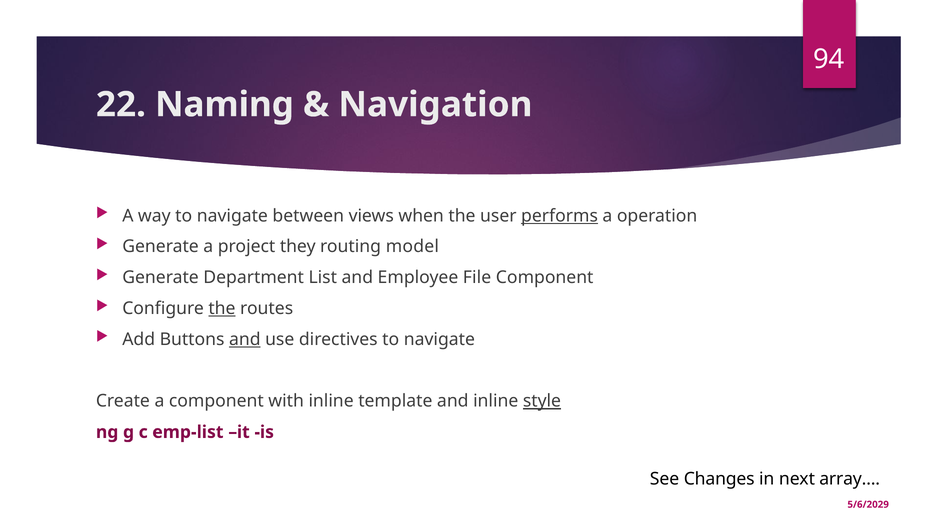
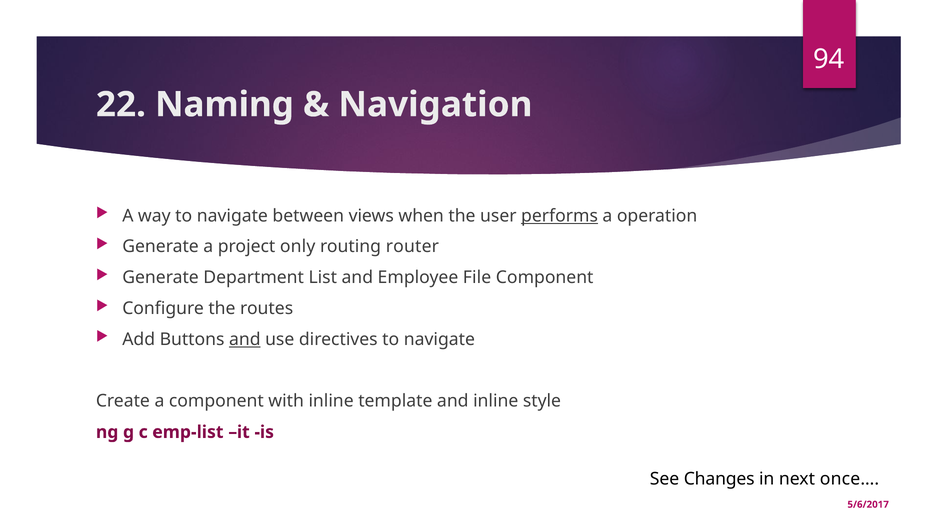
they: they -> only (298, 246)
model: model -> router (412, 246)
the underline: present -> none (222, 308)
style underline: present -> none (542, 401)
array…: array… -> once… (850, 478)
5/6/2029: 5/6/2029 -> 5/6/2017 (868, 504)
